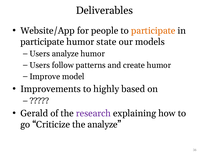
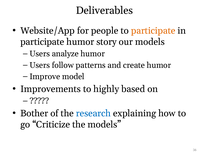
state: state -> story (107, 42)
Gerald: Gerald -> Bother (34, 113)
research colour: purple -> blue (93, 113)
the analyze: analyze -> models (104, 124)
